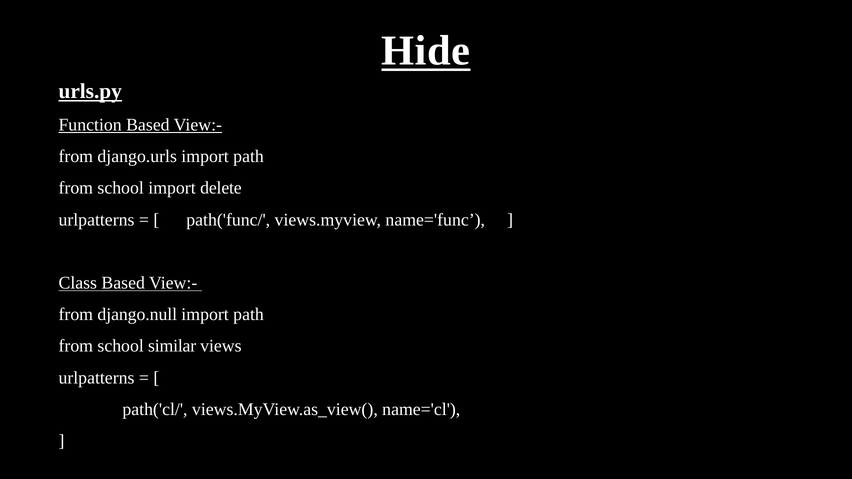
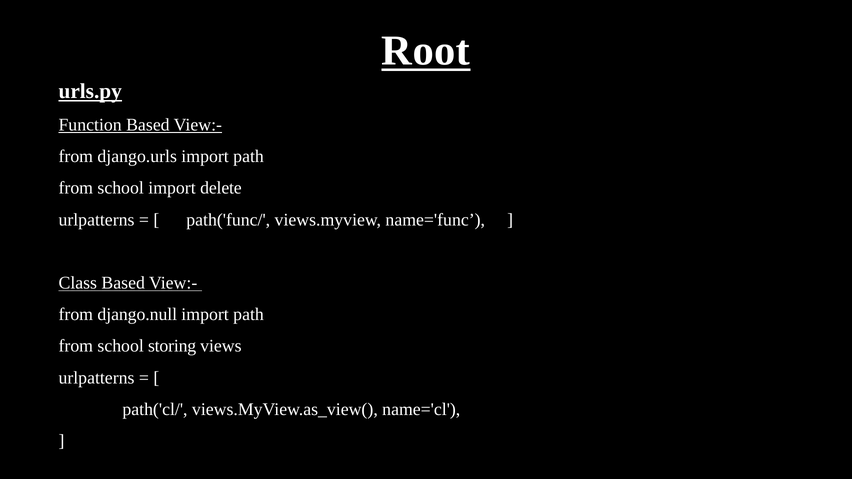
Hide: Hide -> Root (426, 51)
similar: similar -> storing (172, 346)
